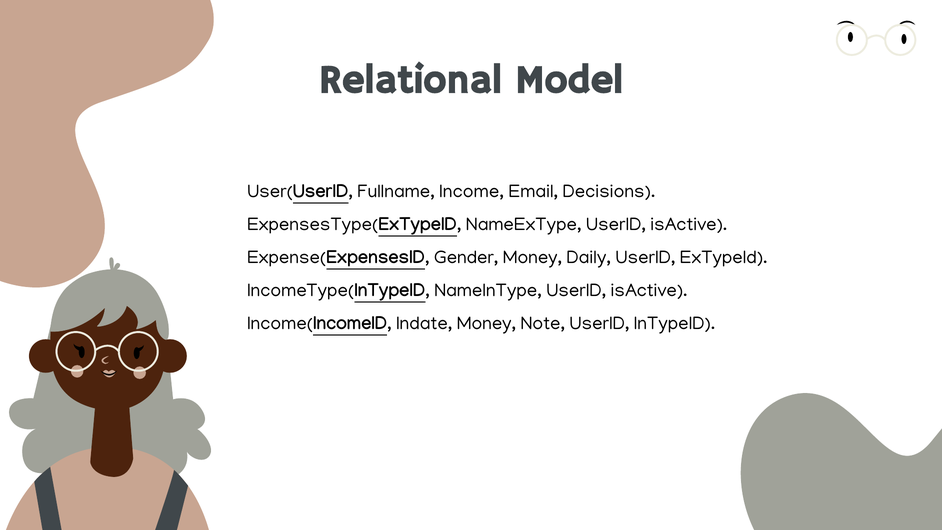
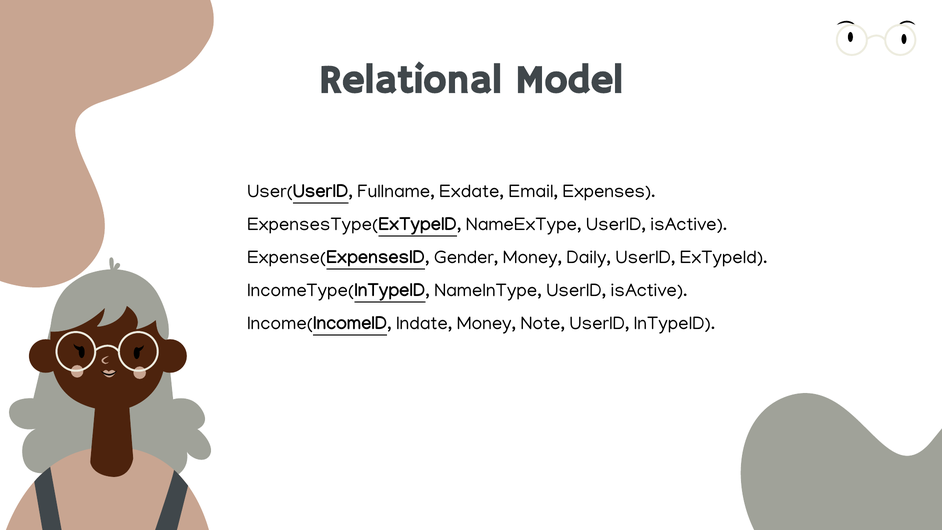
Income: Income -> Exdate (472, 191)
Decisions: Decisions -> Expenses (609, 191)
